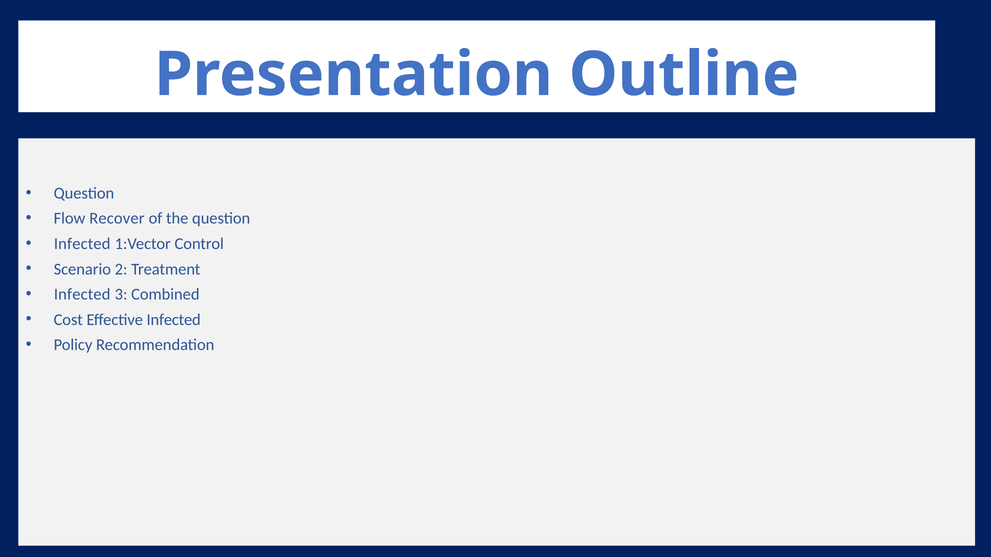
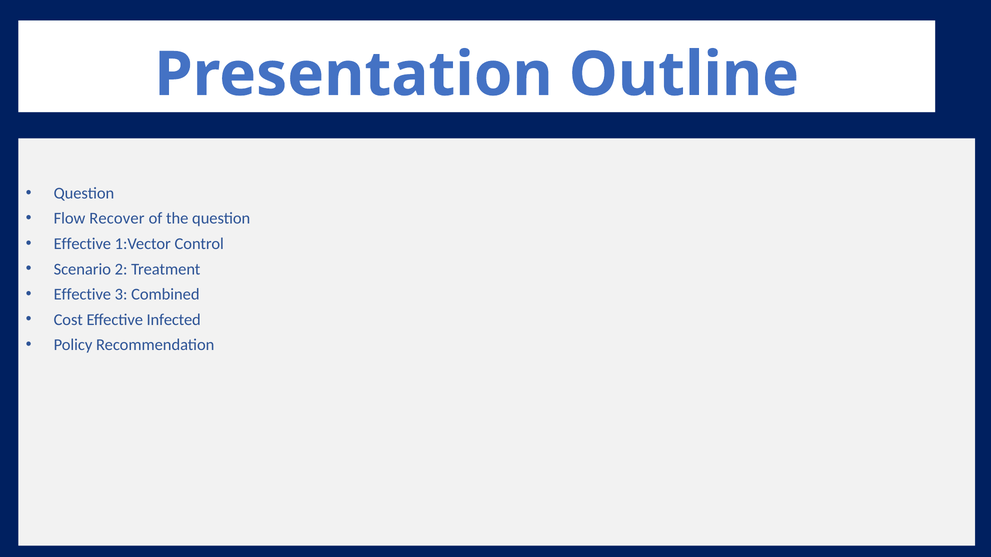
Infected: Infected -> Effective (82, 244)
Infected: Infected -> Effective (82, 295)
